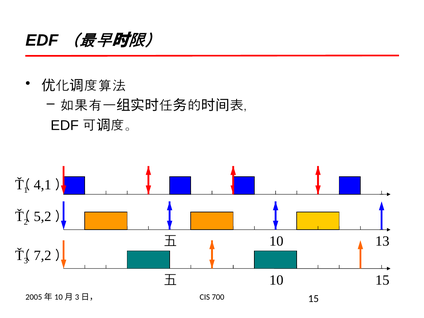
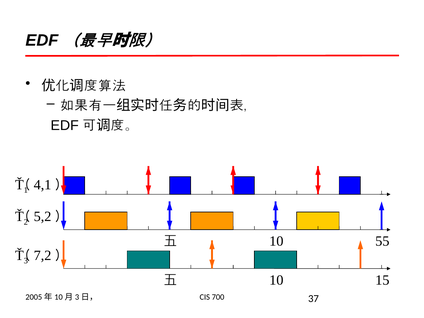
13: 13 -> 55 (382, 241)
700 15: 15 -> 37 (313, 299)
